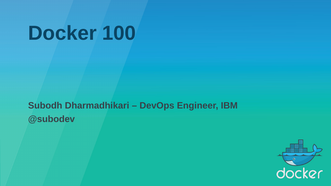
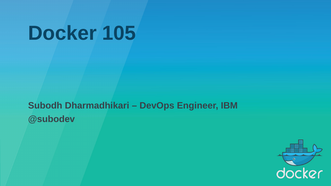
100: 100 -> 105 (119, 33)
